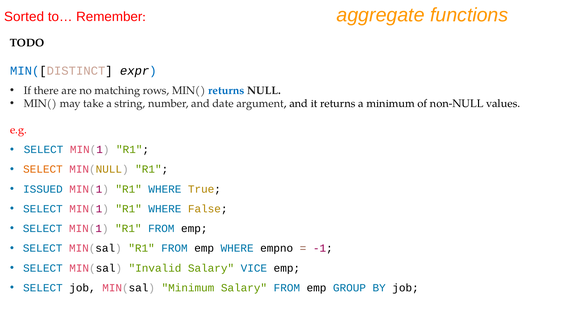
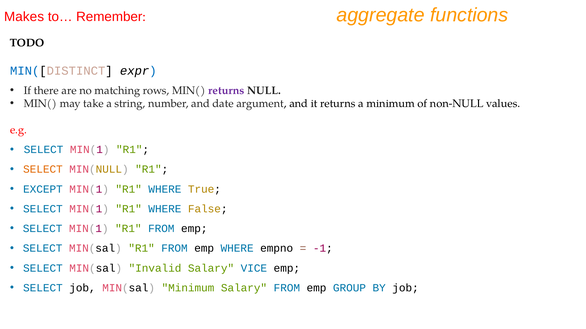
Sorted: Sorted -> Makes (24, 17)
returns colour: blue -> purple (226, 91)
ISSUED: ISSUED -> EXCEPT (43, 189)
